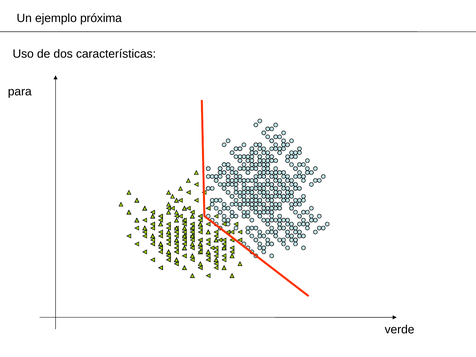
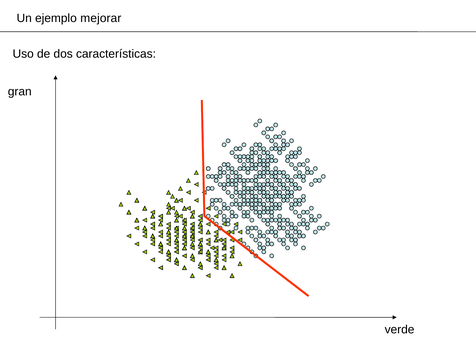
próxima: próxima -> mejorar (101, 18)
para: para -> gran (20, 92)
